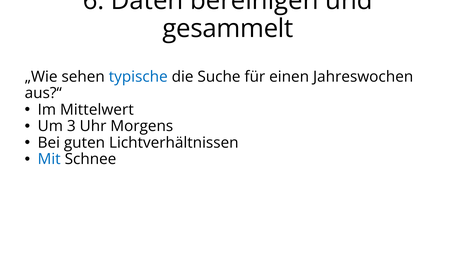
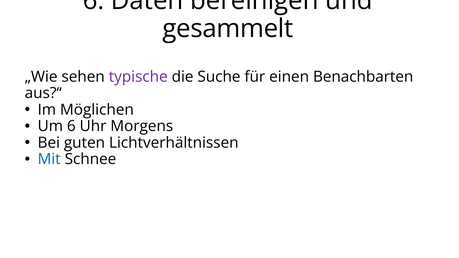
typische colour: blue -> purple (138, 77)
Jahreswochen: Jahreswochen -> Benachbarten (363, 77)
Mittelwert: Mittelwert -> Möglichen (97, 110)
Um 3: 3 -> 6 (71, 126)
